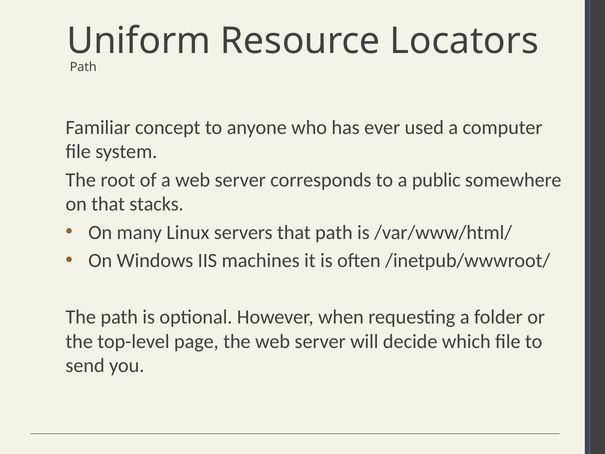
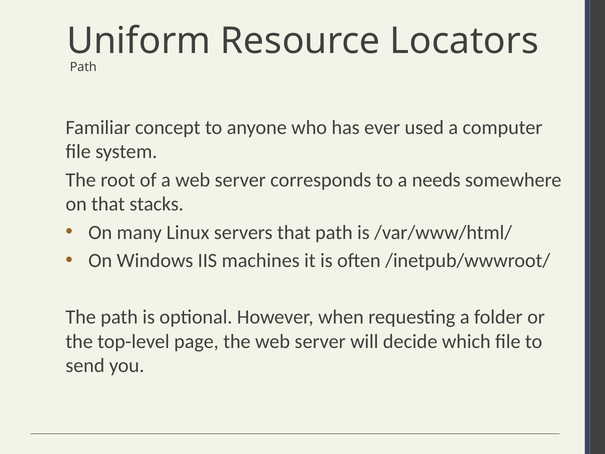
public: public -> needs (436, 180)
